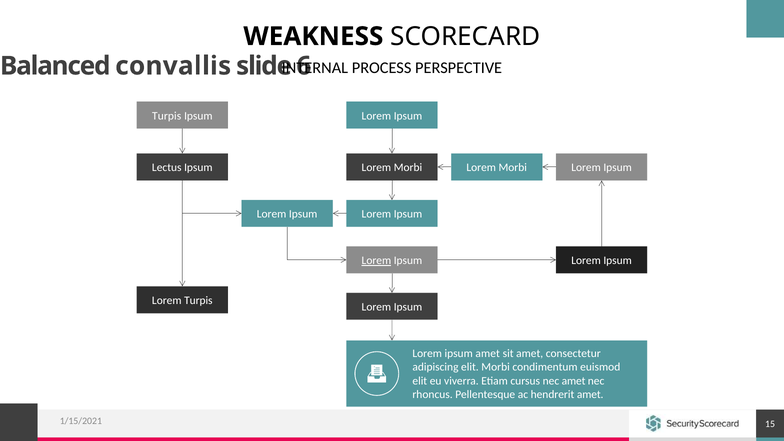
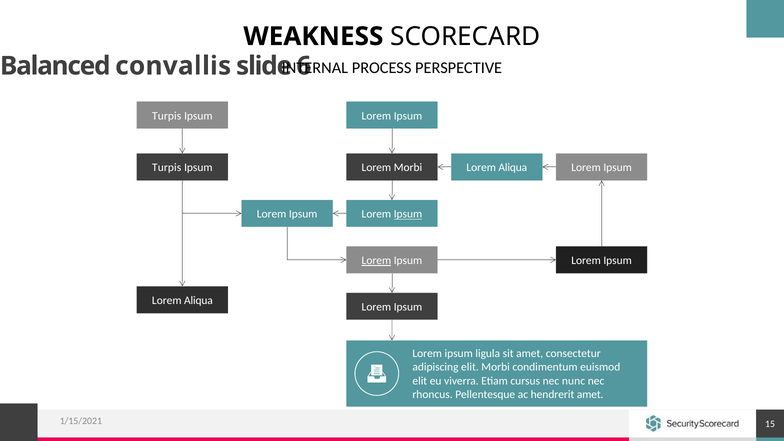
Lectus: Lectus -> Turpis (167, 168)
Morbi: Morbi -> Aliqua (513, 168)
Ipsum underline: none -> present (408, 214)
Turpis: Turpis -> Aliqua (198, 301)
ipsum amet: amet -> ligula (488, 353)
nec amet: amet -> nunc (574, 381)
